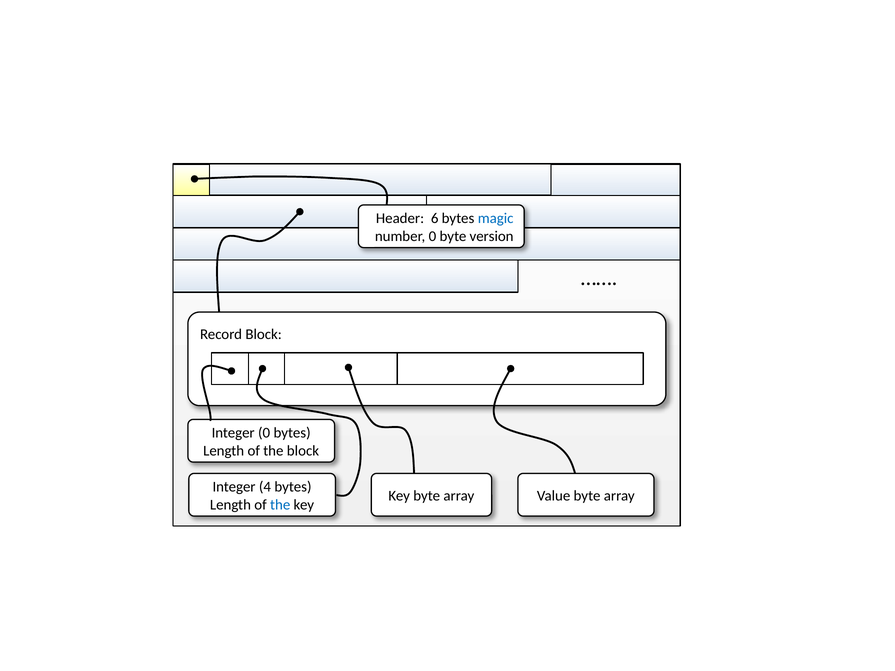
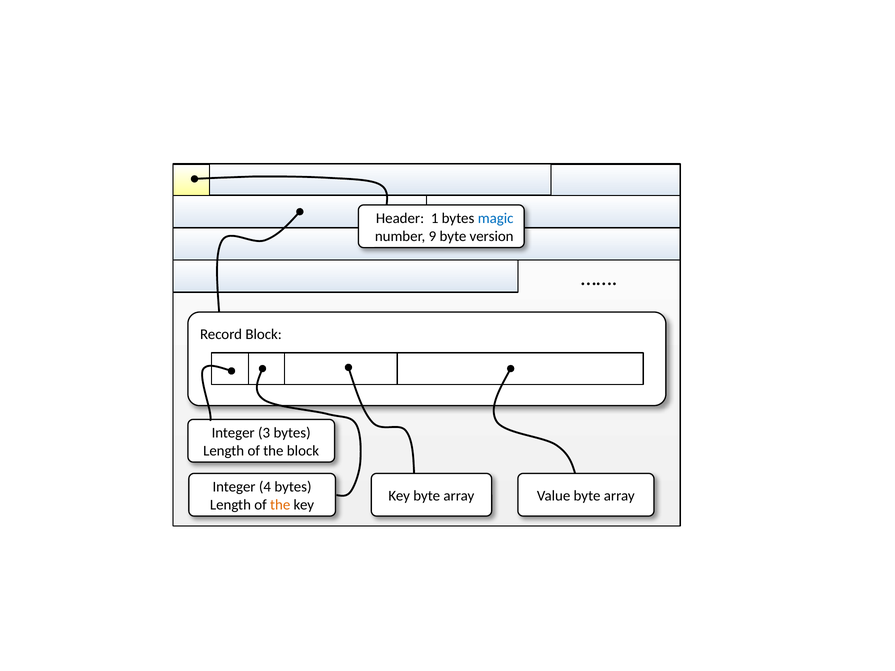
6: 6 -> 1 (435, 218)
number 0: 0 -> 9 (432, 236)
Integer 0: 0 -> 3 (264, 433)
the colour: blue -> orange (280, 505)
